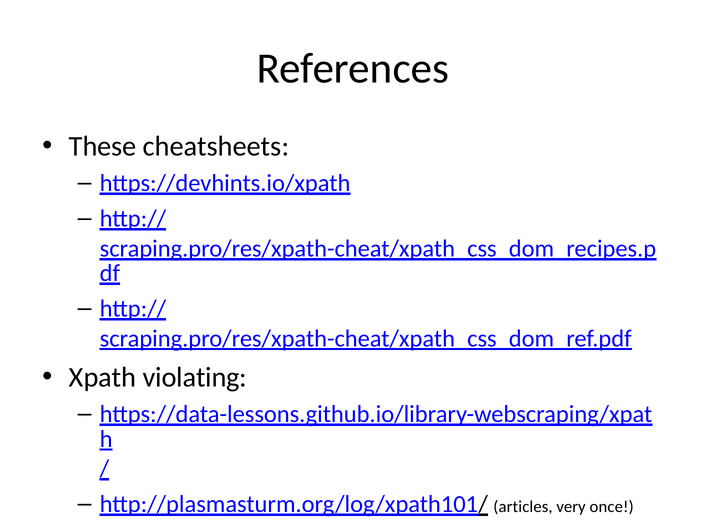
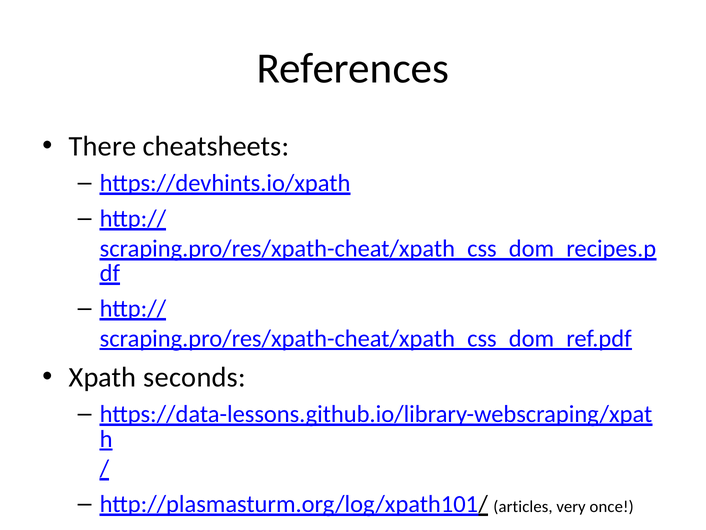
These: These -> There (103, 146)
violating: violating -> seconds (195, 377)
